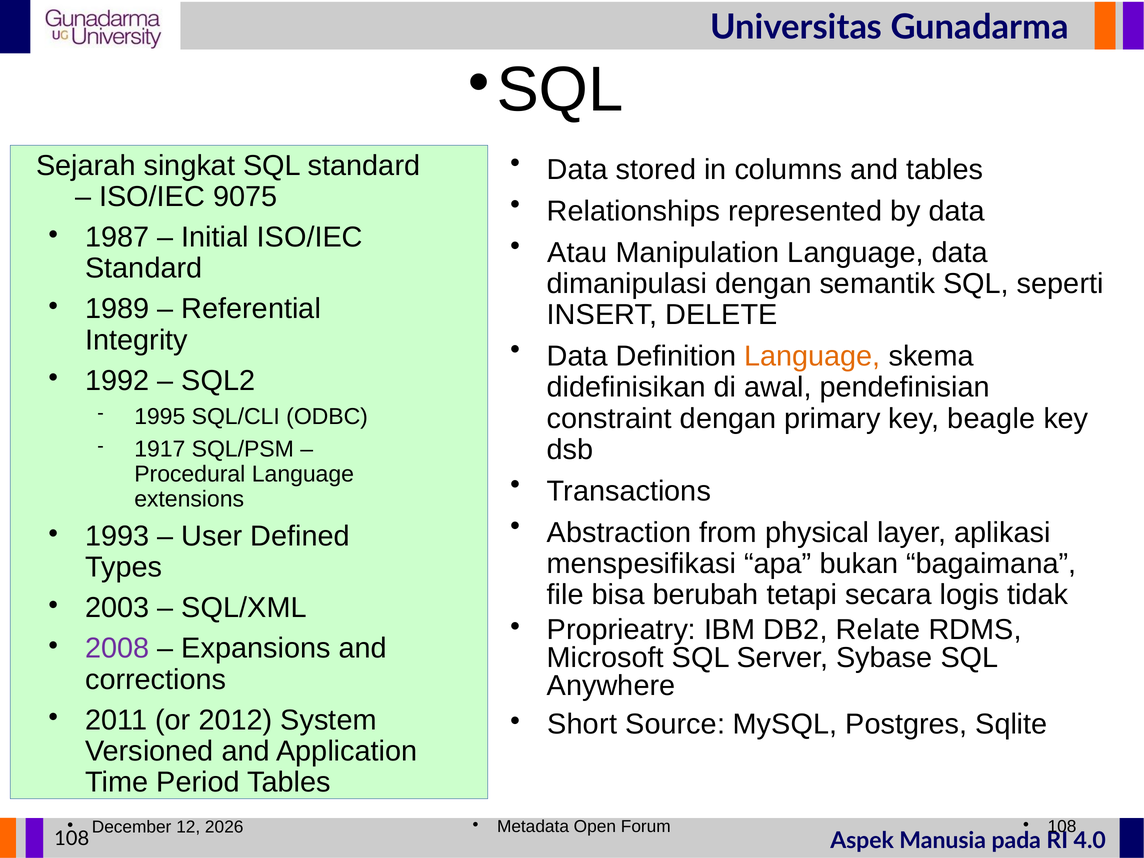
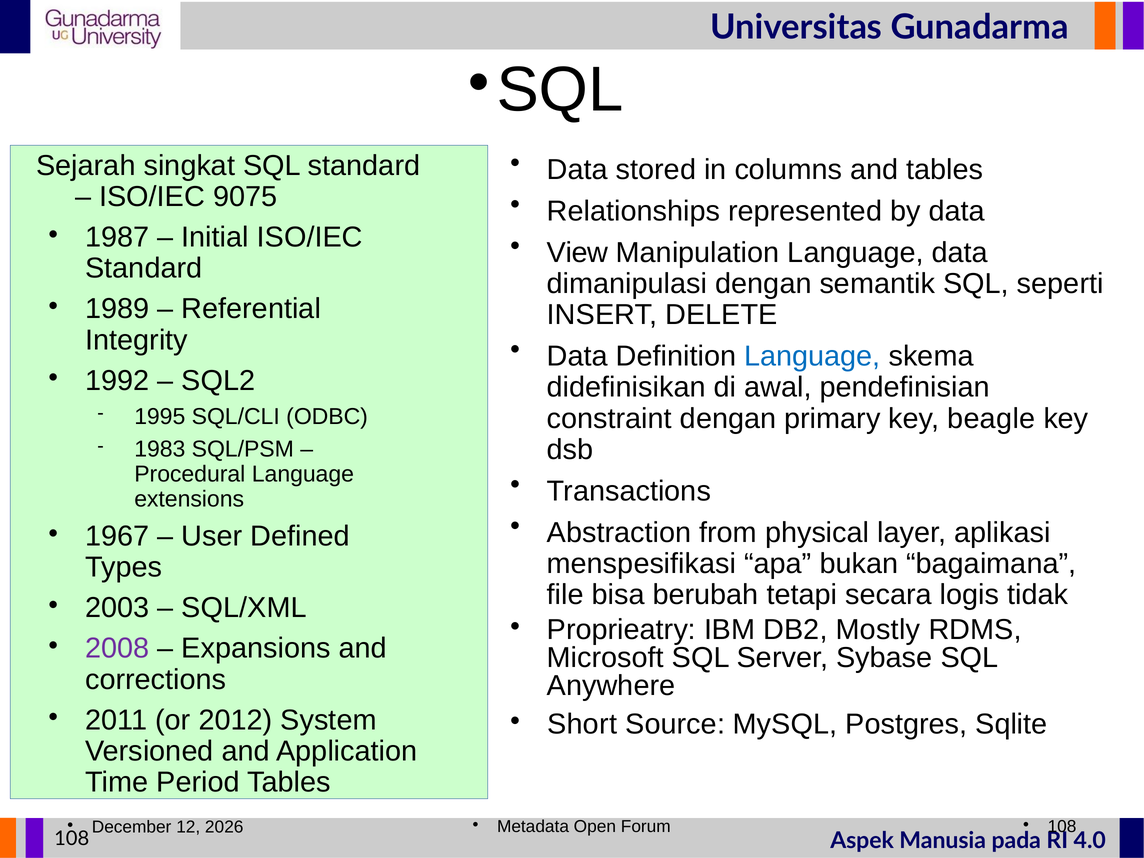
Atau: Atau -> View (577, 253)
Language colour: orange -> blue (812, 356)
1917: 1917 -> 1983 (160, 450)
1993: 1993 -> 1967 (117, 537)
Relate: Relate -> Mostly (878, 630)
